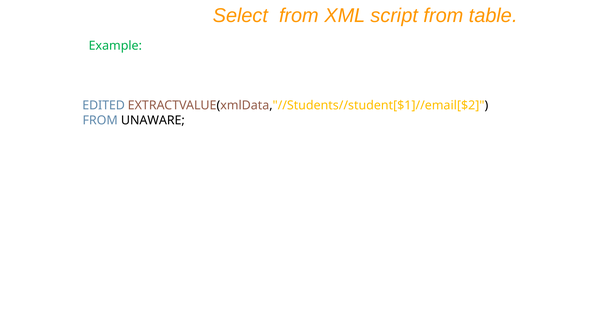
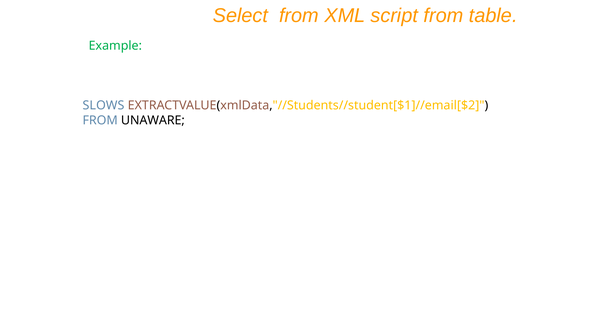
EDITED: EDITED -> SLOWS (103, 105)
